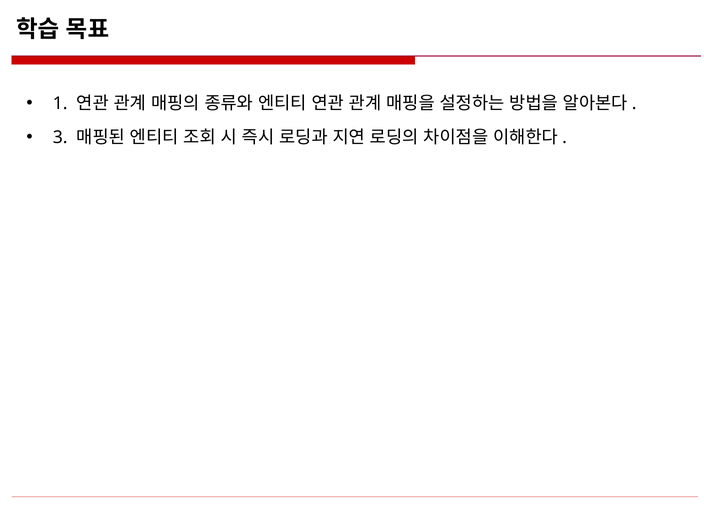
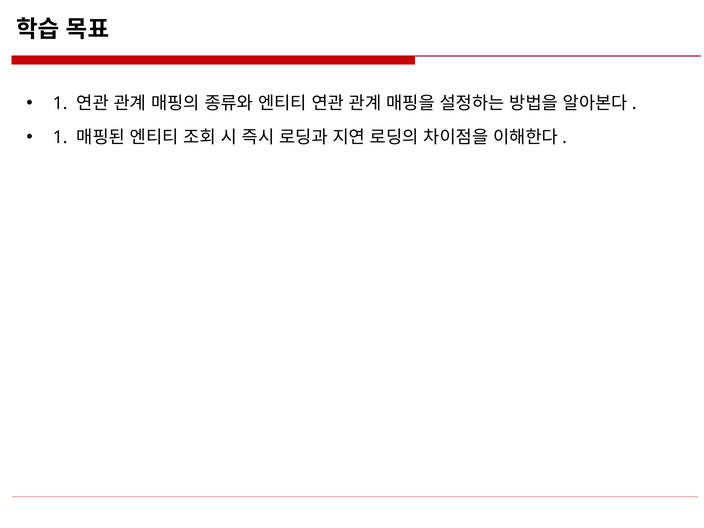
3: 3 -> 1 (60, 137)
